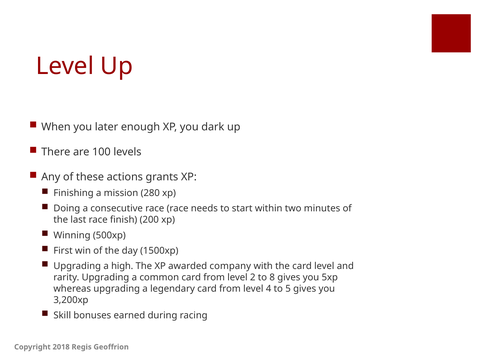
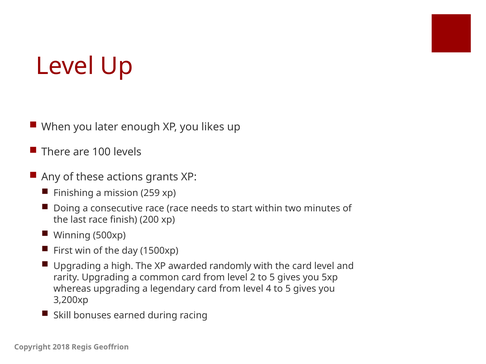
dark: dark -> likes (213, 127)
280: 280 -> 259 (150, 193)
company: company -> randomly (230, 266)
2 to 8: 8 -> 5 (272, 278)
